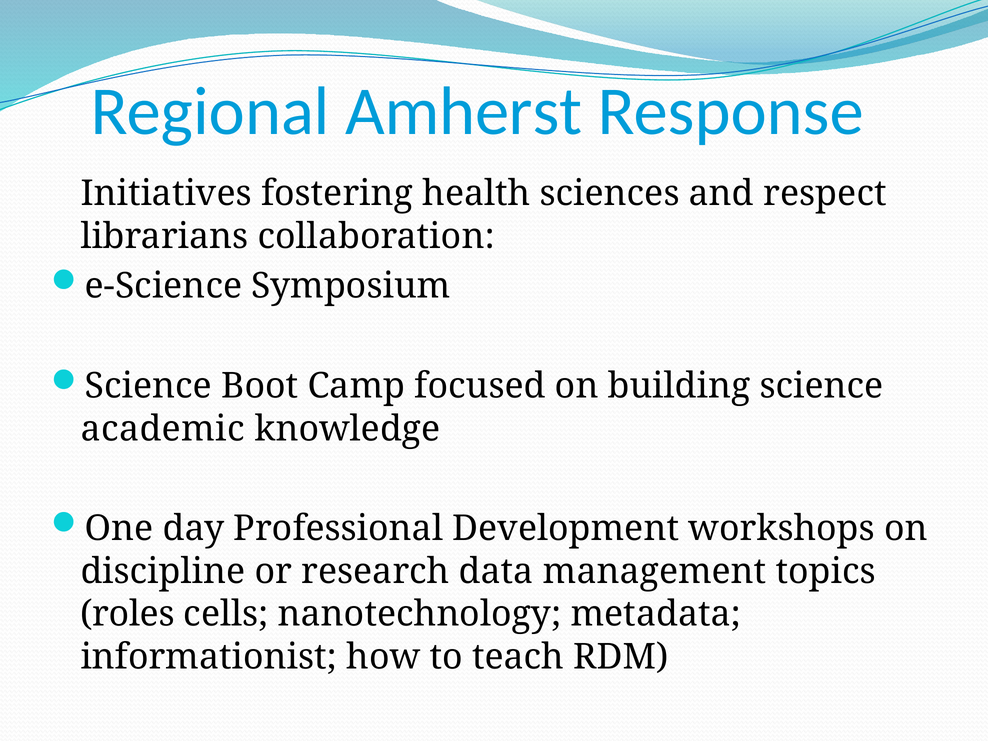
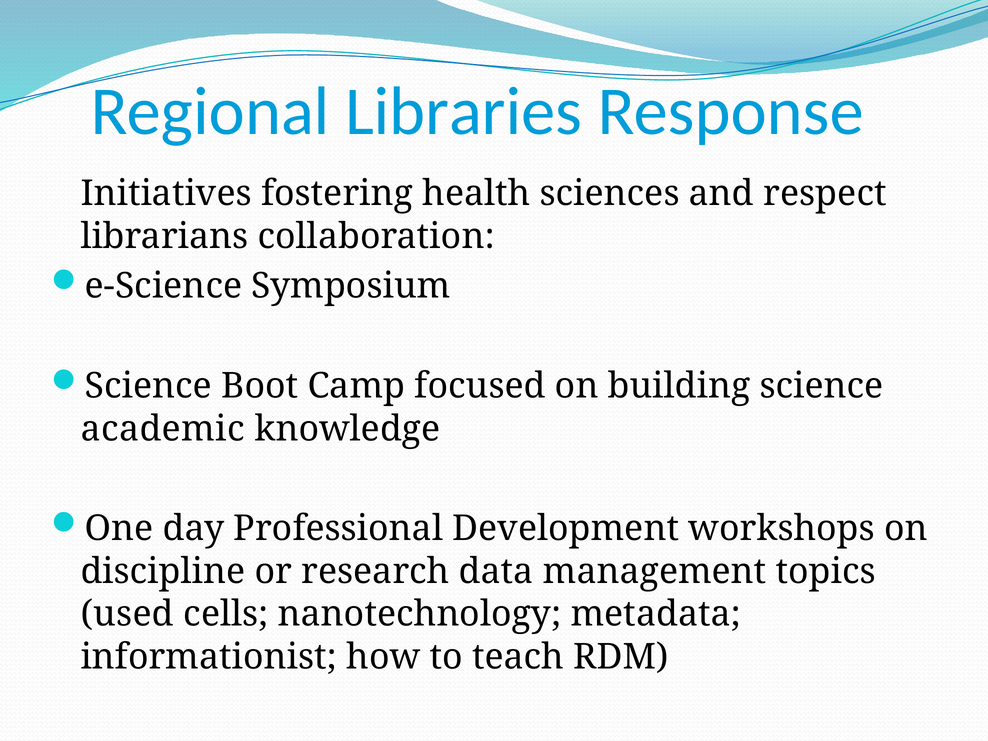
Amherst: Amherst -> Libraries (464, 112)
roles: roles -> used (127, 614)
